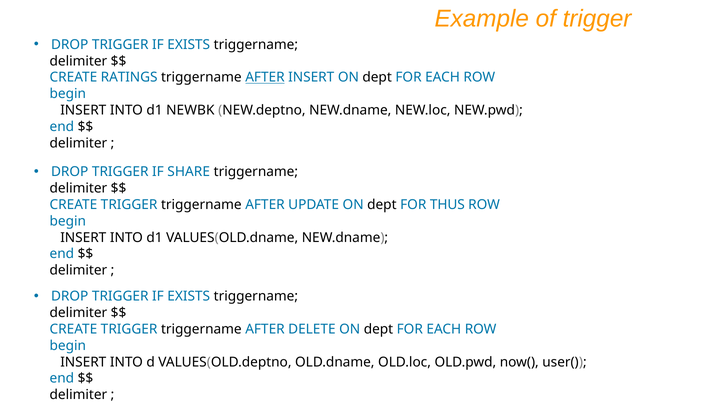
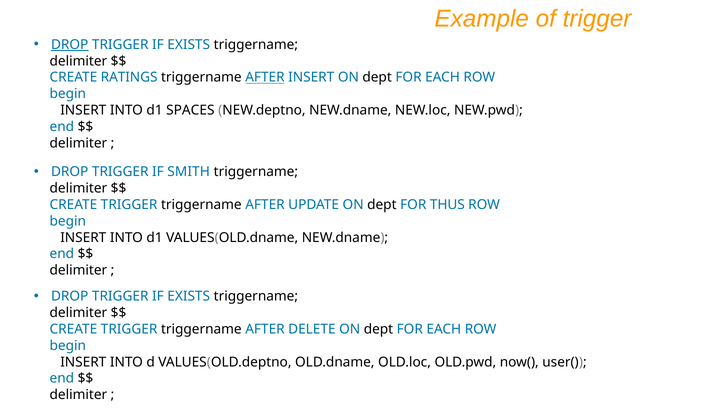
DROP underline: none -> present (70, 45)
NEWBK: NEWBK -> SPACES (190, 110)
SHARE: SHARE -> SMITH (189, 172)
